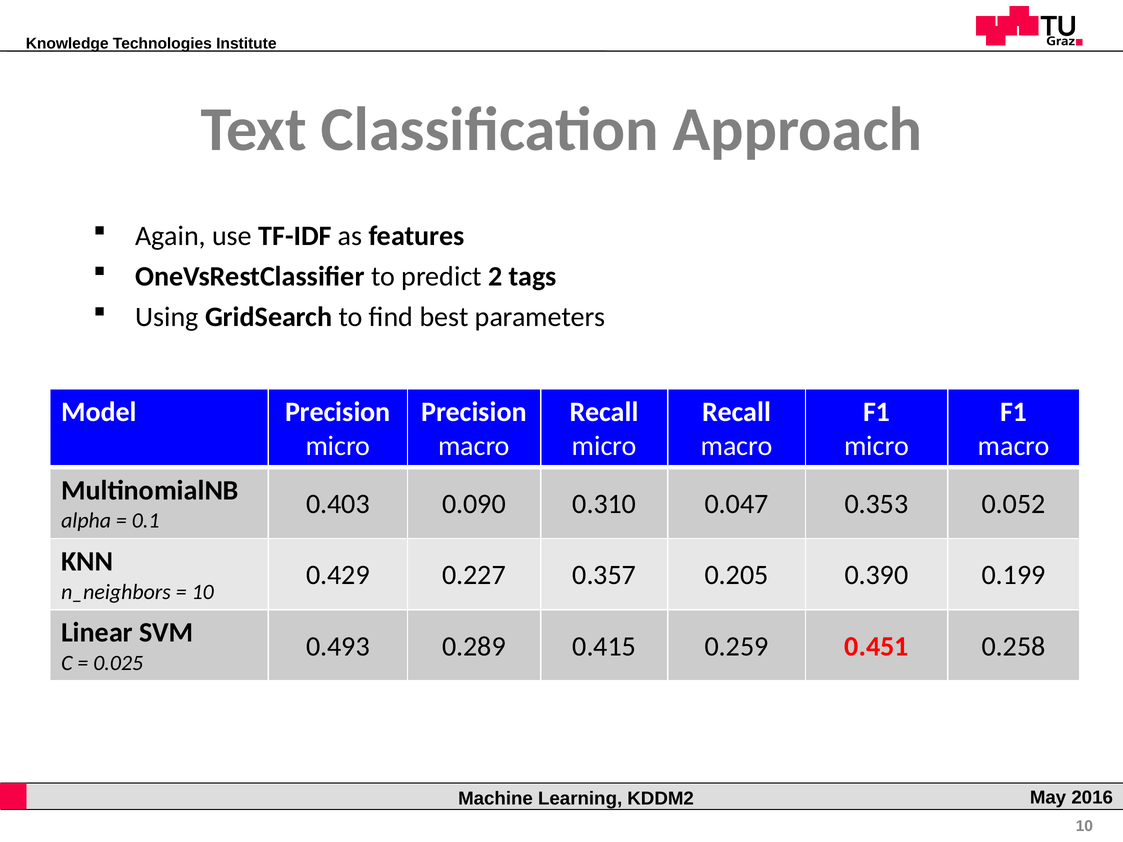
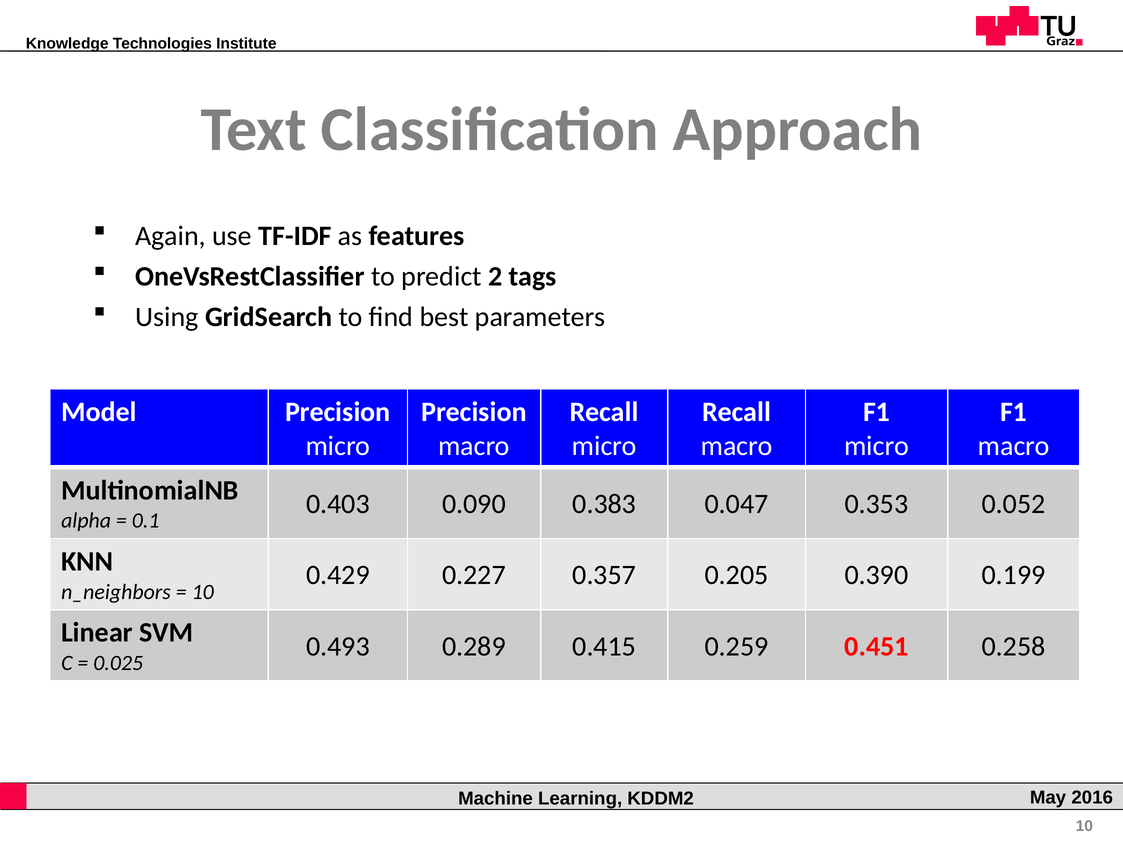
0.310: 0.310 -> 0.383 (604, 504)
